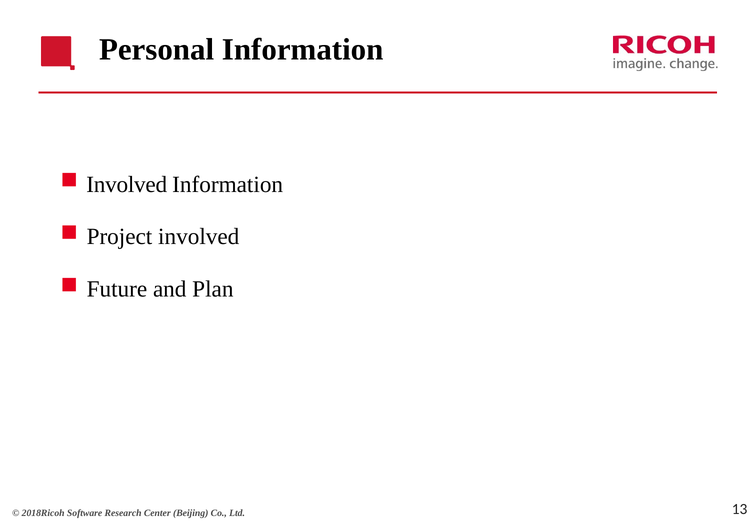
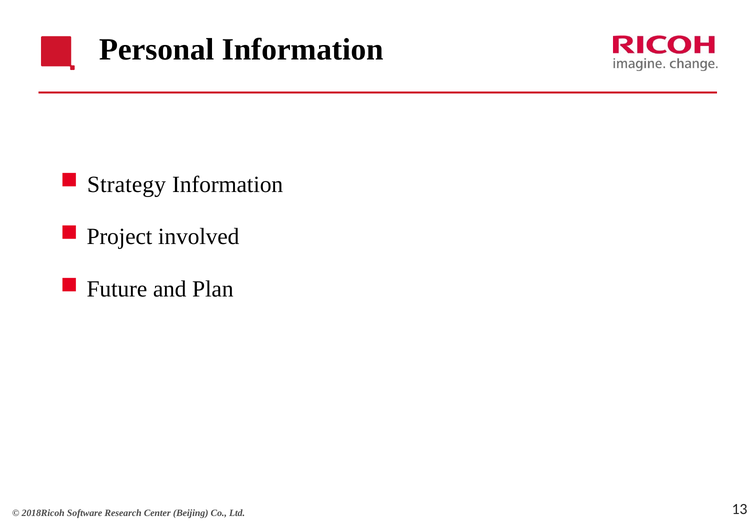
Involved: Involved -> Strategy (126, 184)
